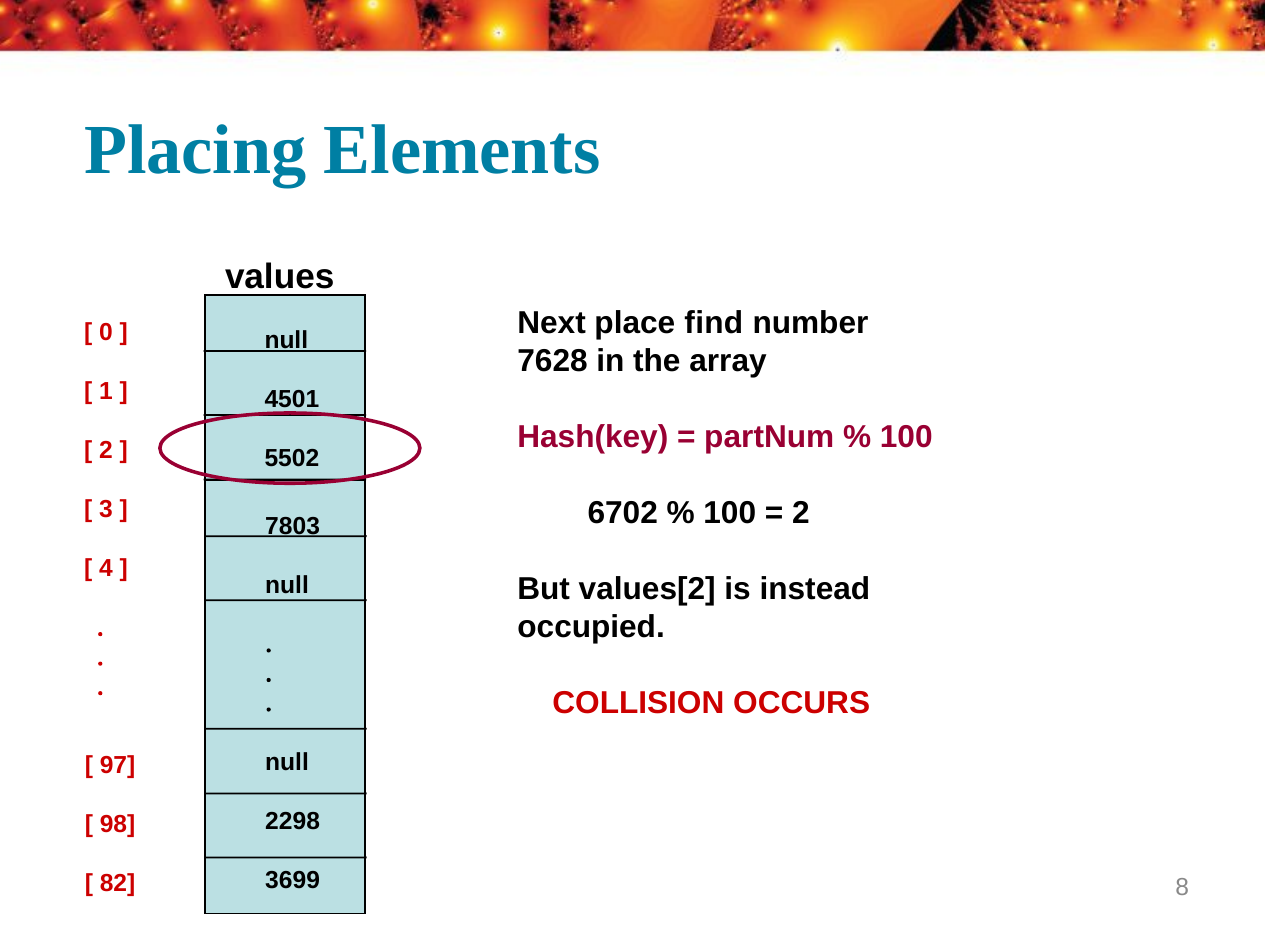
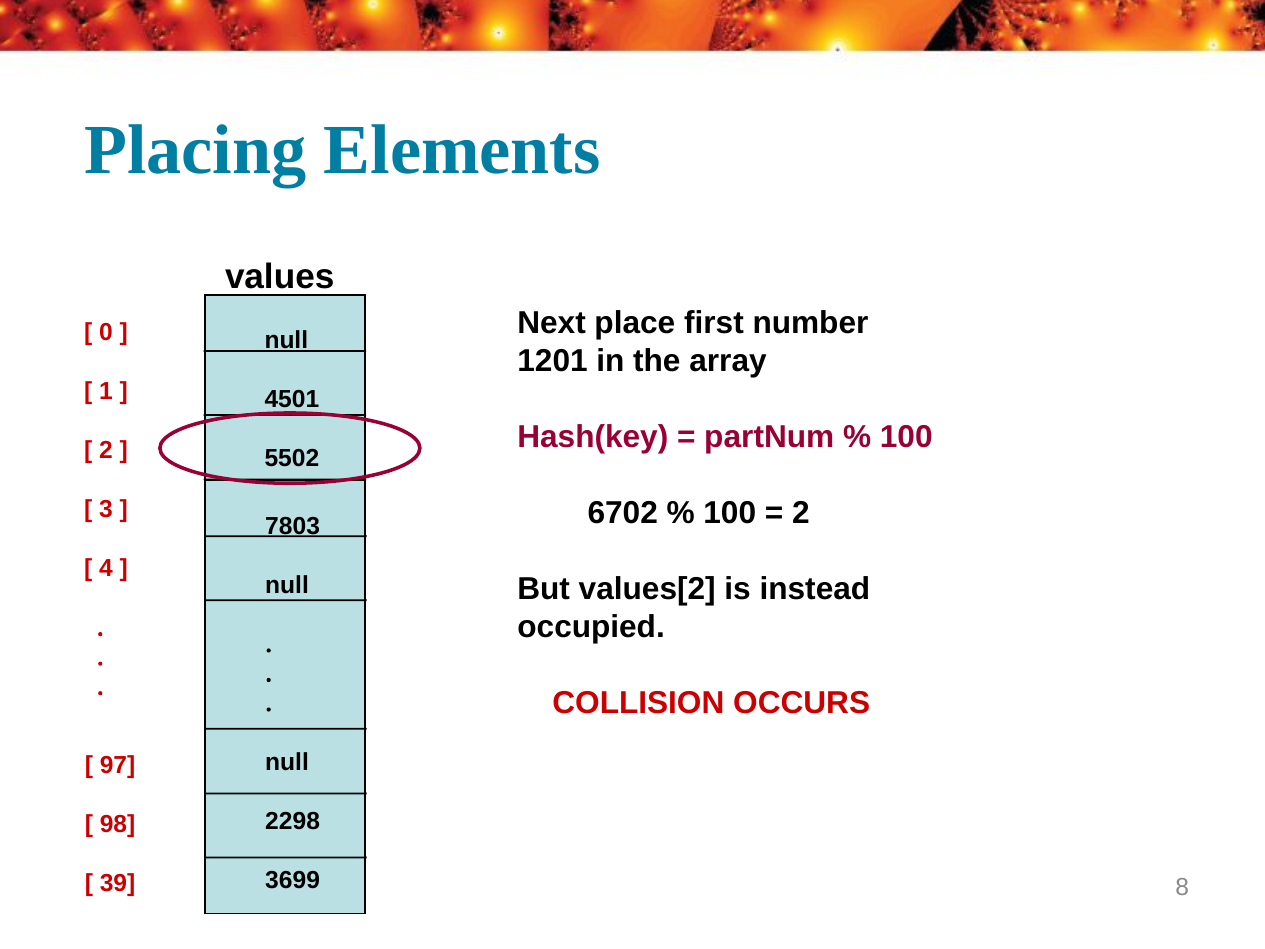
find: find -> first (714, 323)
7628: 7628 -> 1201 (553, 361)
82: 82 -> 39 (118, 883)
